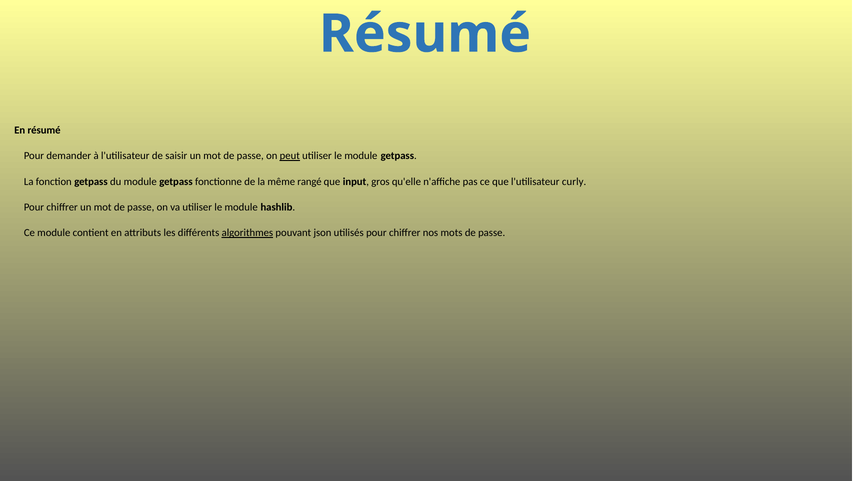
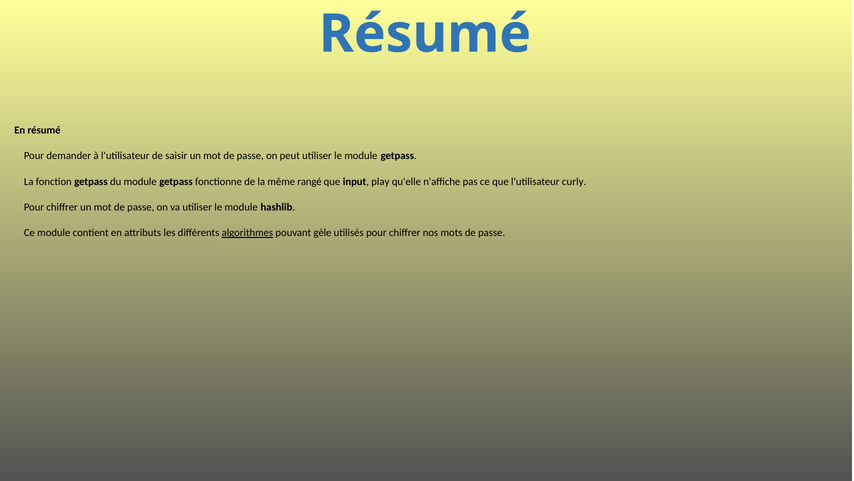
peut underline: present -> none (290, 156)
gros: gros -> play (380, 181)
json: json -> gèle (322, 233)
